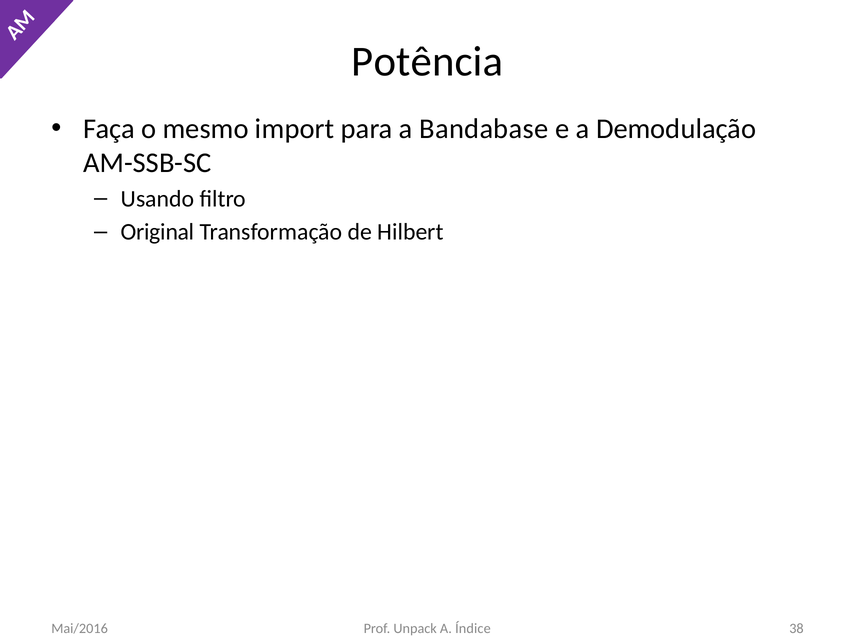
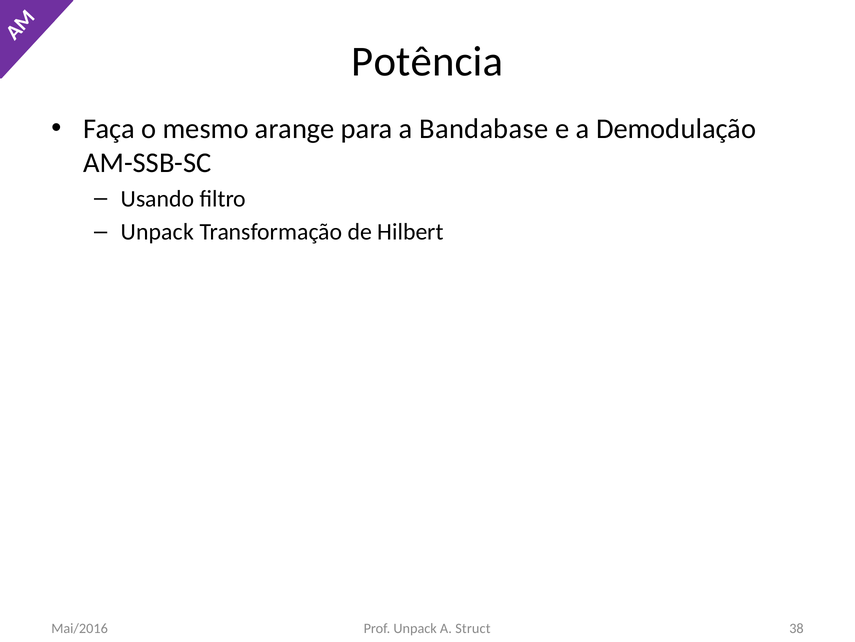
import: import -> arange (295, 129)
Original: Original -> Unpack (157, 232)
Índice: Índice -> Struct (473, 628)
